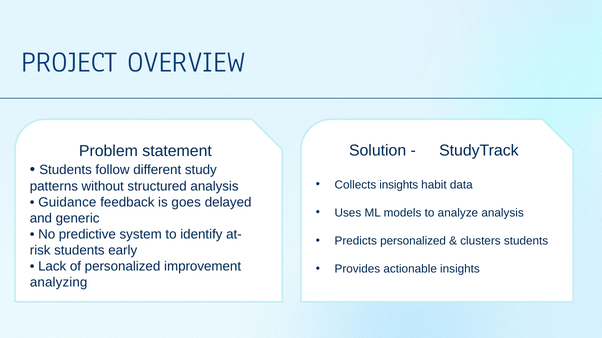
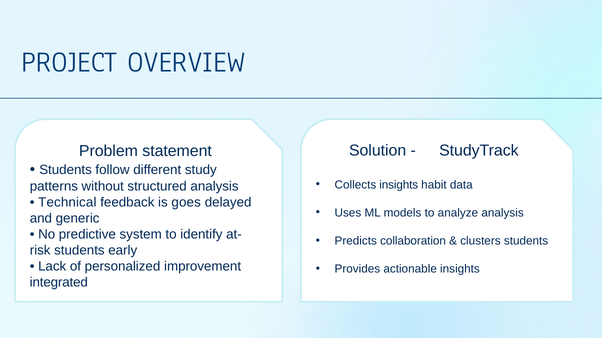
Guidance: Guidance -> Technical (67, 203)
Predicts personalized: personalized -> collaboration (413, 241)
analyzing: analyzing -> integrated (59, 283)
